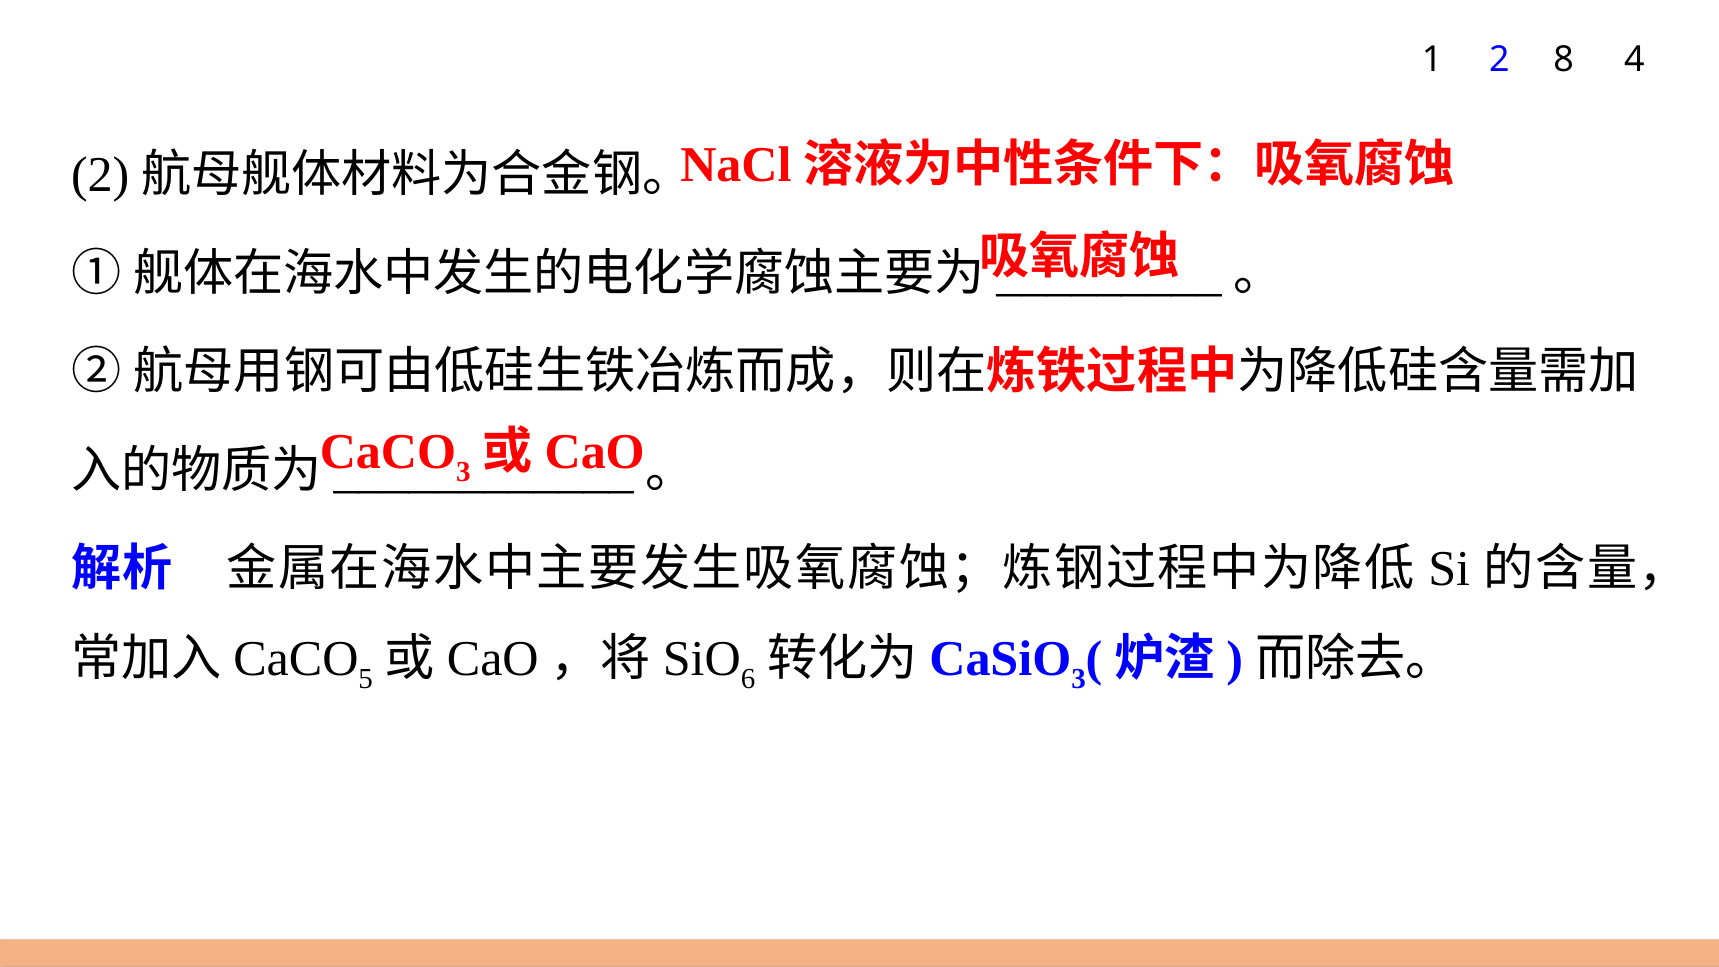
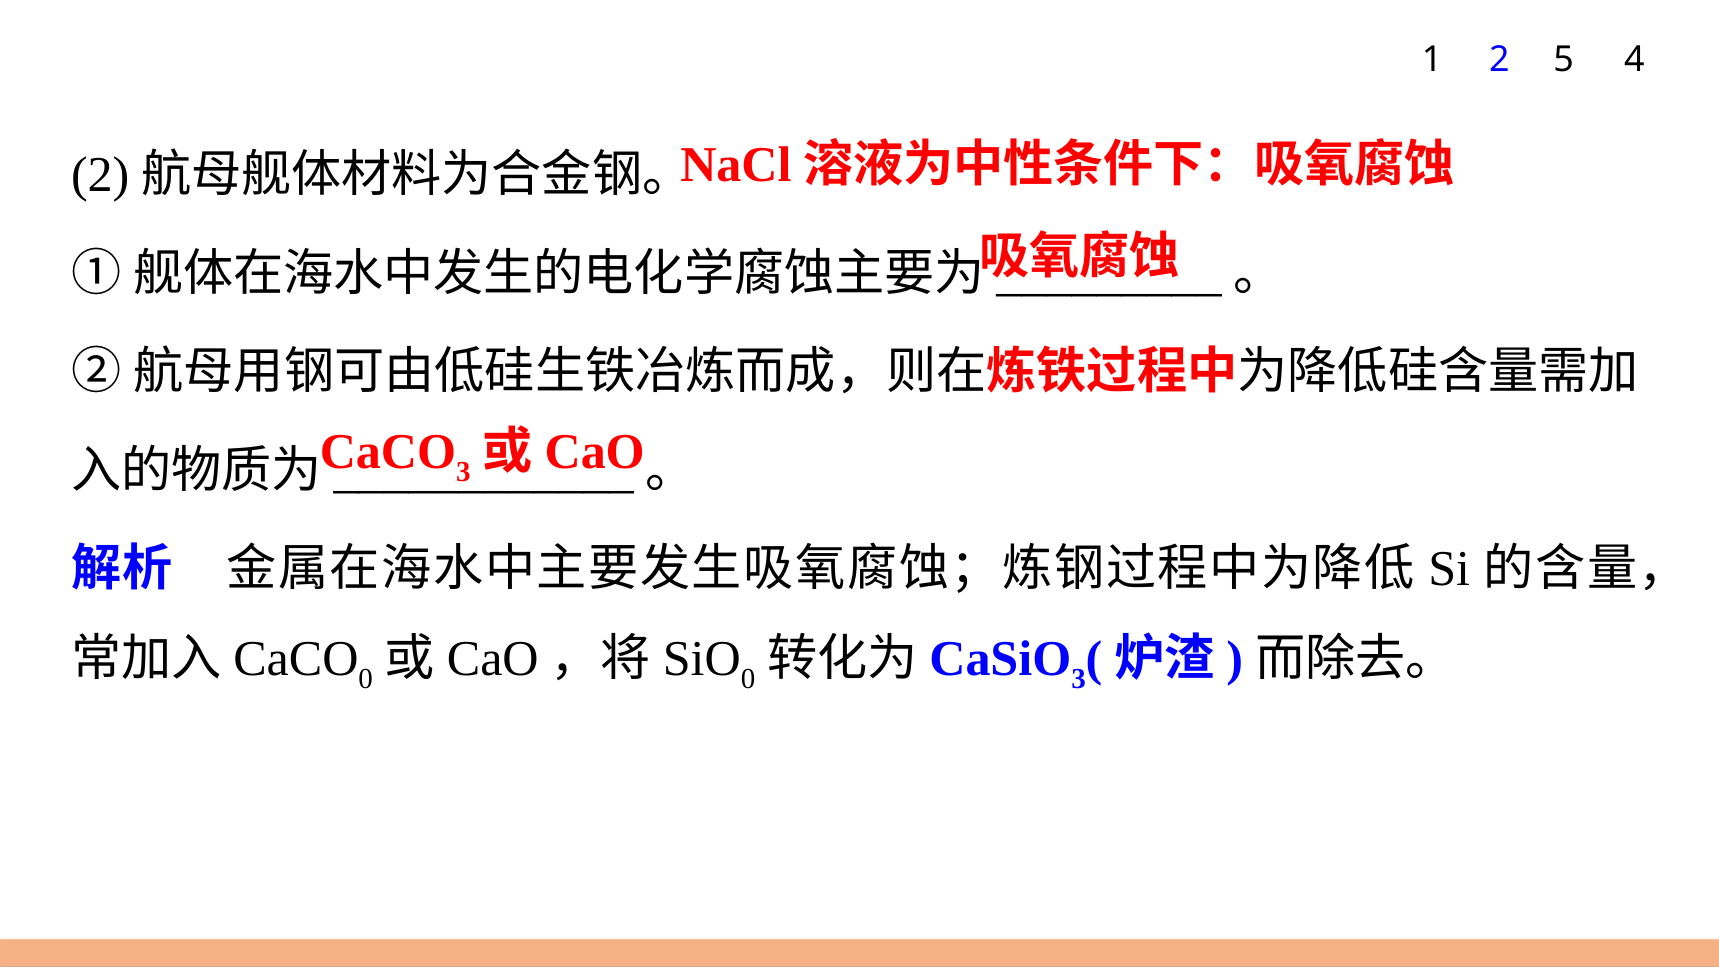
8: 8 -> 5 (1564, 60)
5: 5 -> 0 (366, 679)
6: 6 -> 0 (748, 679)
